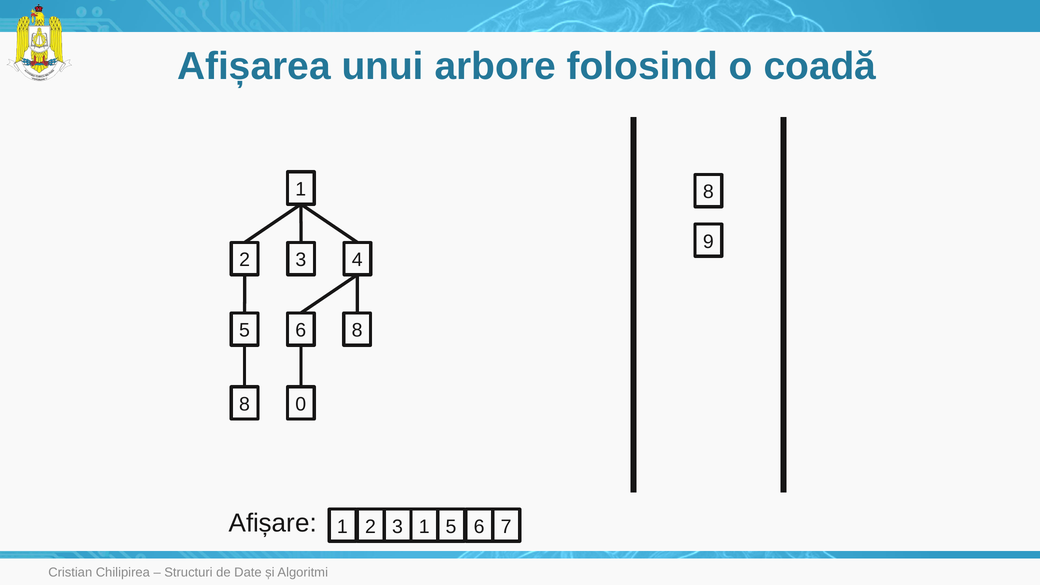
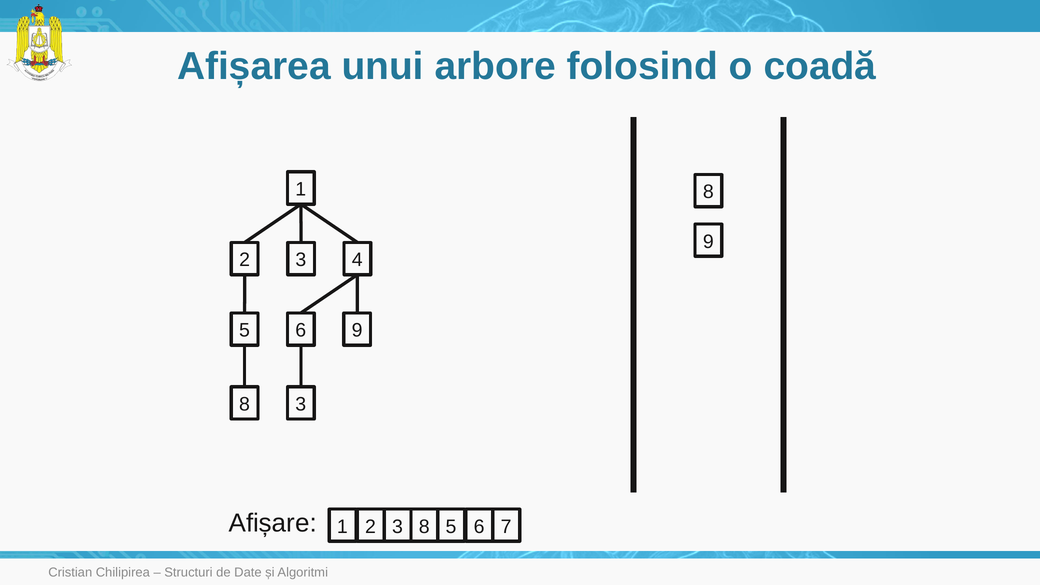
6 8: 8 -> 9 (357, 330)
8 0: 0 -> 3 (301, 404)
2 3 1: 1 -> 8 (424, 527)
